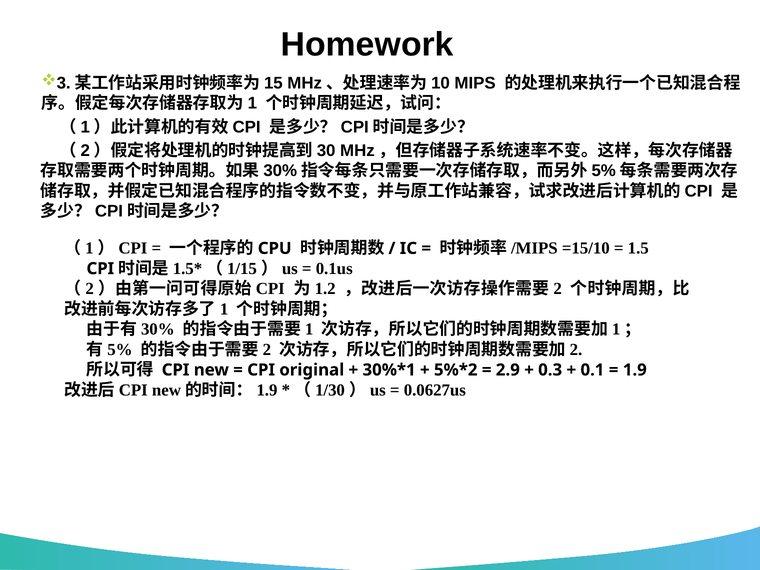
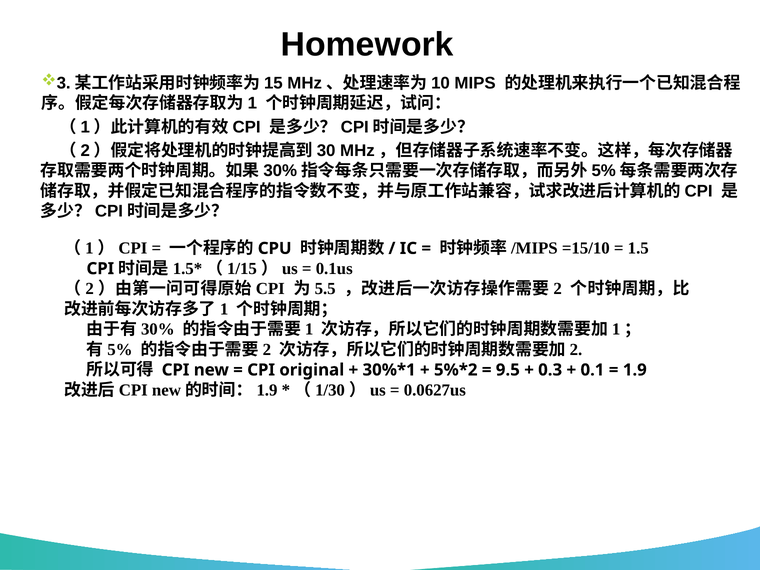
1.2: 1.2 -> 5.5 (325, 289)
2.9: 2.9 -> 9.5 (508, 370)
